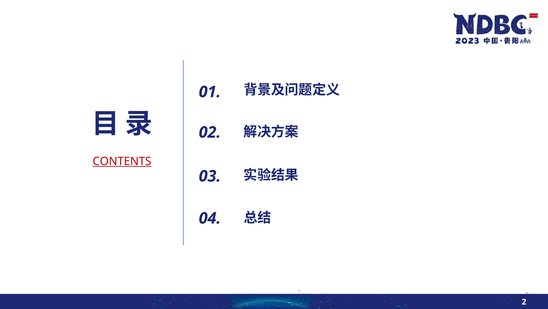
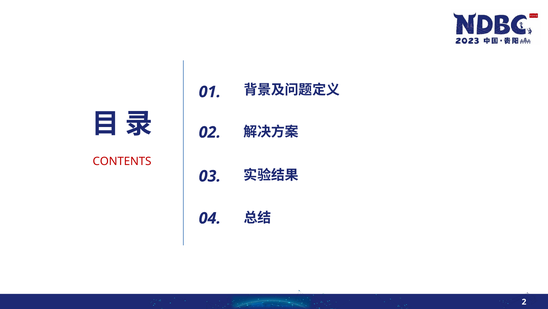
CONTENTS underline: present -> none (122, 161)
